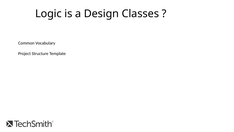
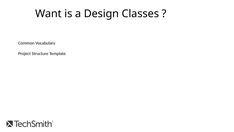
Logic: Logic -> Want (48, 14)
